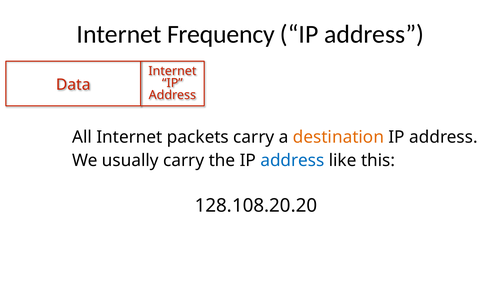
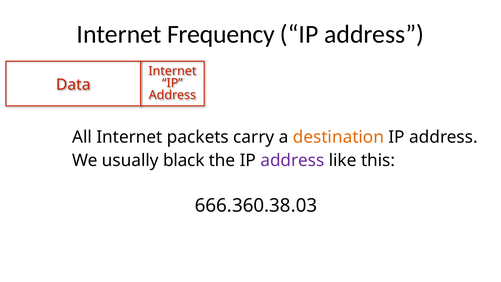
usually carry: carry -> black (184, 161)
address colour: blue -> purple (292, 161)
128.108.20.20: 128.108.20.20 -> 666.360.38.03 (256, 206)
